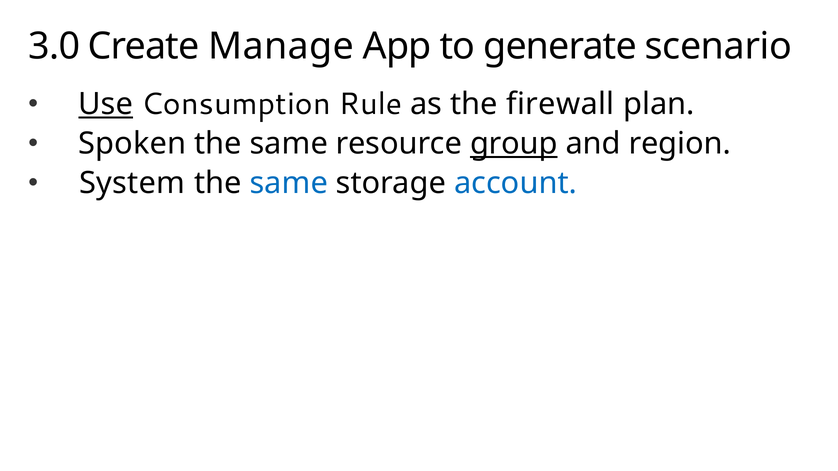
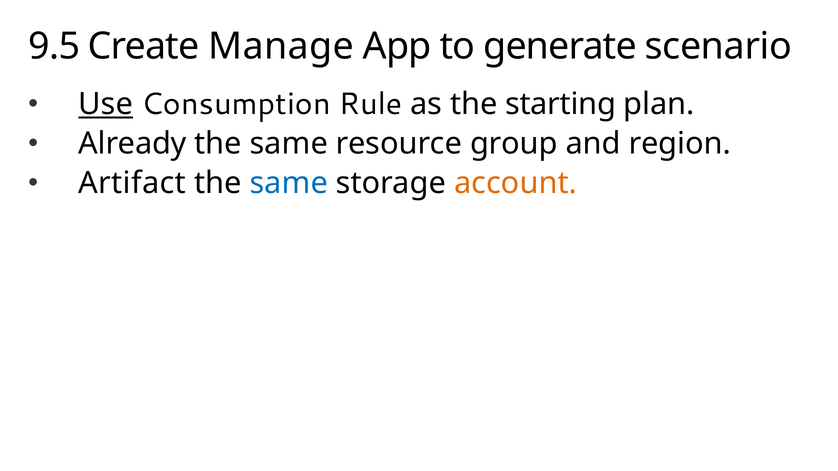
3.0: 3.0 -> 9.5 (54, 46)
firewall: firewall -> starting (561, 104)
Spoken: Spoken -> Already (132, 144)
group underline: present -> none (514, 144)
System: System -> Artifact (132, 183)
account colour: blue -> orange (515, 183)
